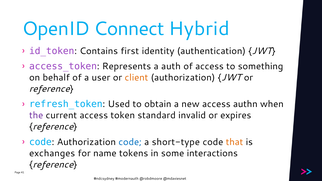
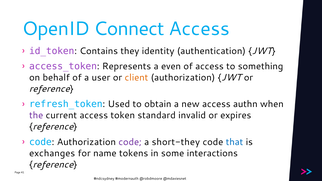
Connect Hybrid: Hybrid -> Access (199, 29)
first: first -> they (130, 51)
auth: auth -> even (171, 66)
code colour: blue -> purple (130, 142)
short-type: short-type -> short-they (176, 142)
that colour: orange -> blue (235, 142)
